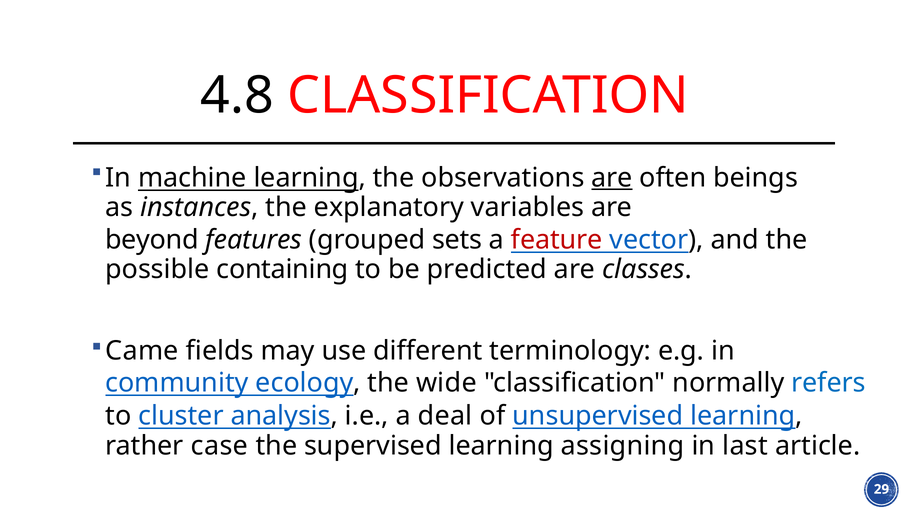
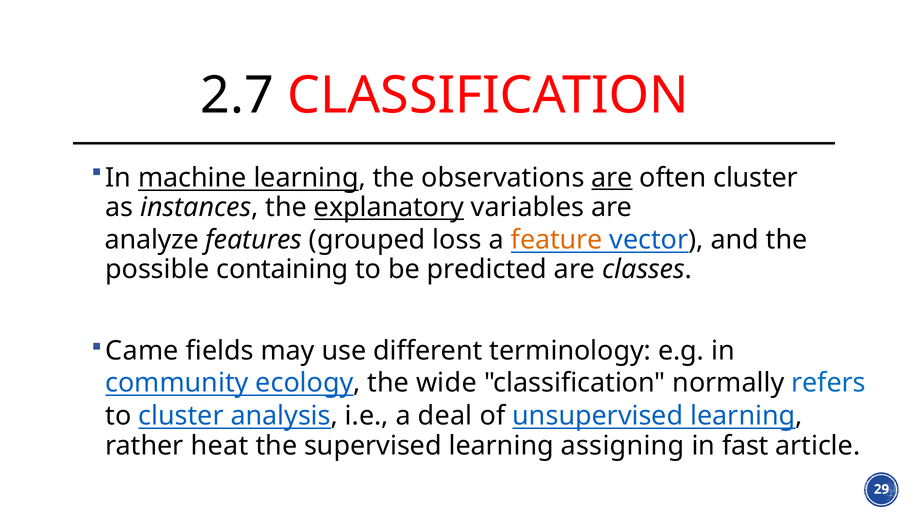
4.8: 4.8 -> 2.7 (237, 95)
often beings: beings -> cluster (756, 178)
explanatory underline: none -> present (389, 207)
beyond: beyond -> analyze (152, 240)
sets: sets -> loss (457, 240)
feature colour: red -> orange (557, 240)
case: case -> heat (219, 446)
last: last -> fast (745, 446)
